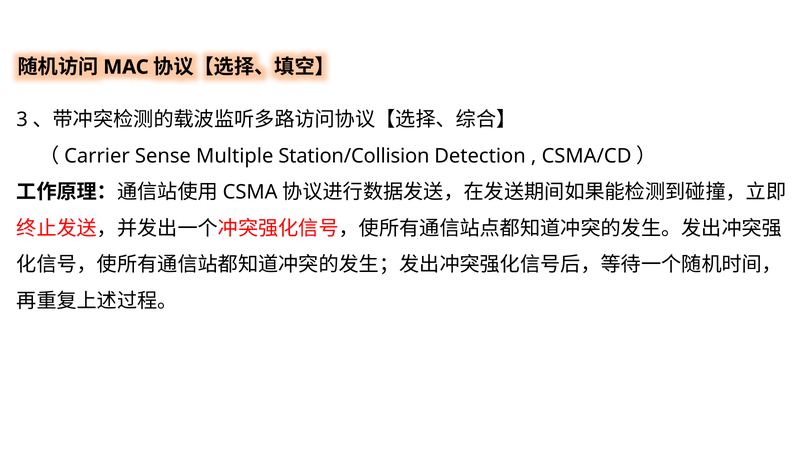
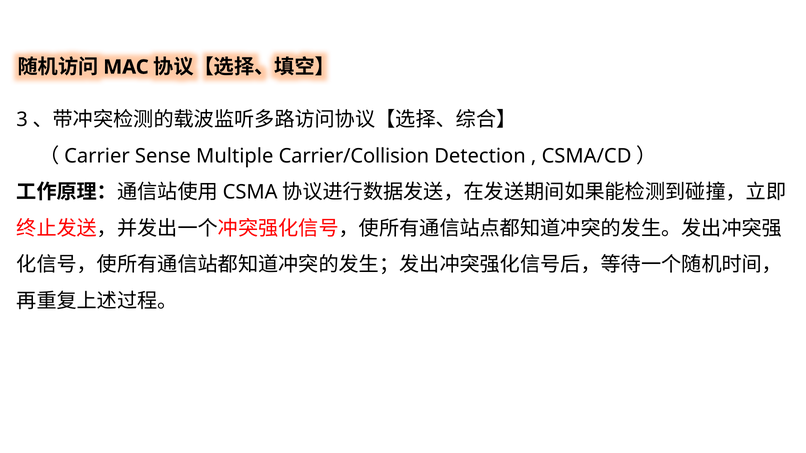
Station/Collision: Station/Collision -> Carrier/Collision (354, 156)
